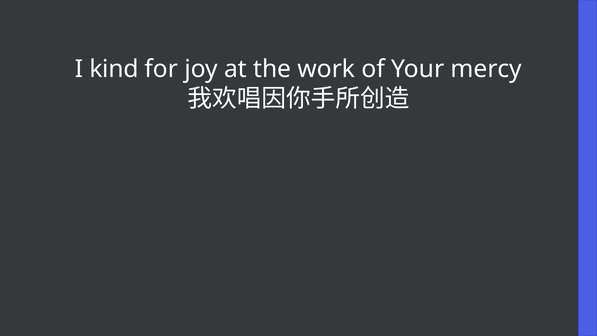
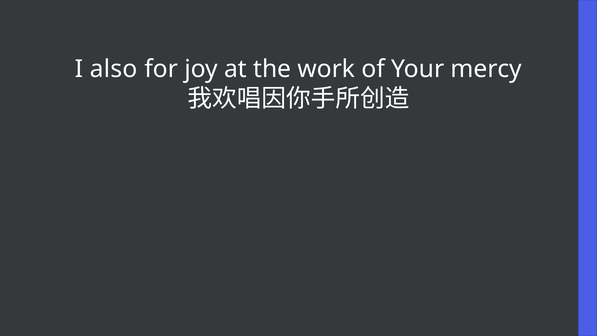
kind: kind -> also (114, 69)
